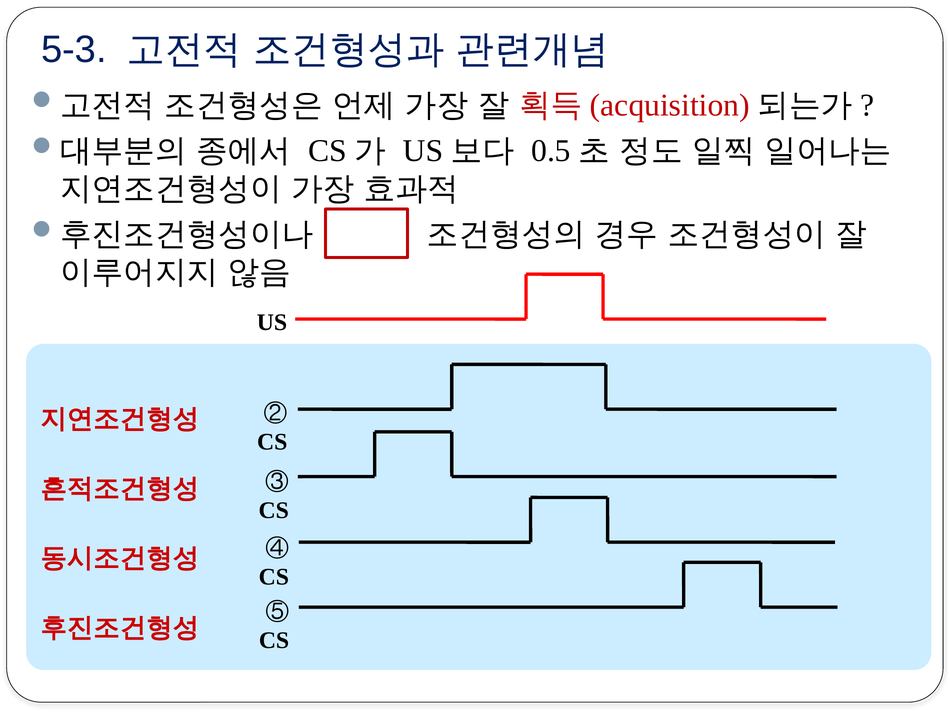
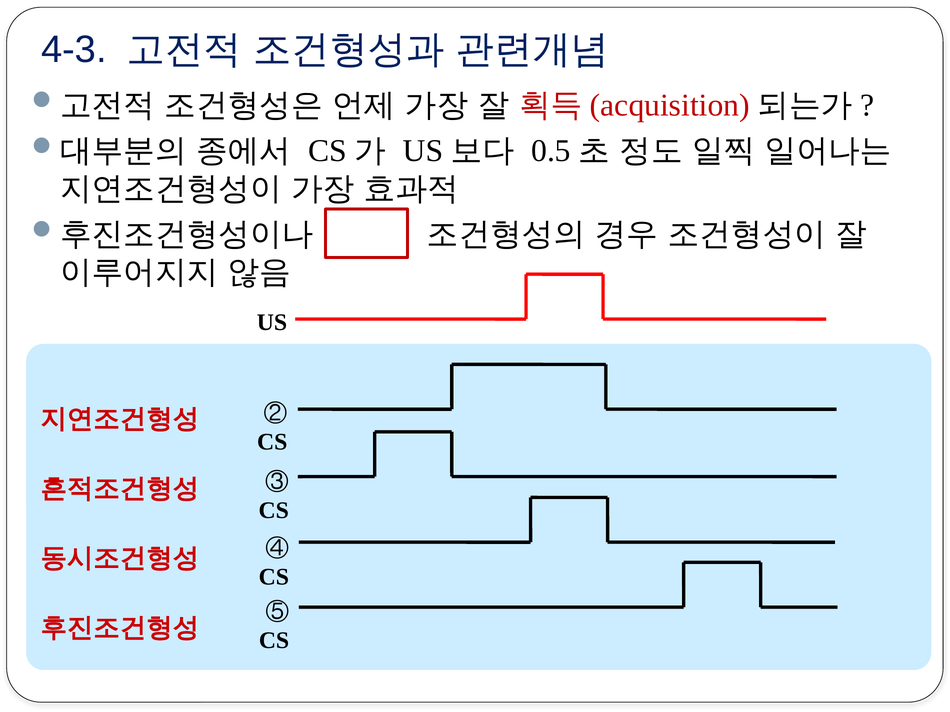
5-3: 5-3 -> 4-3 (74, 50)
